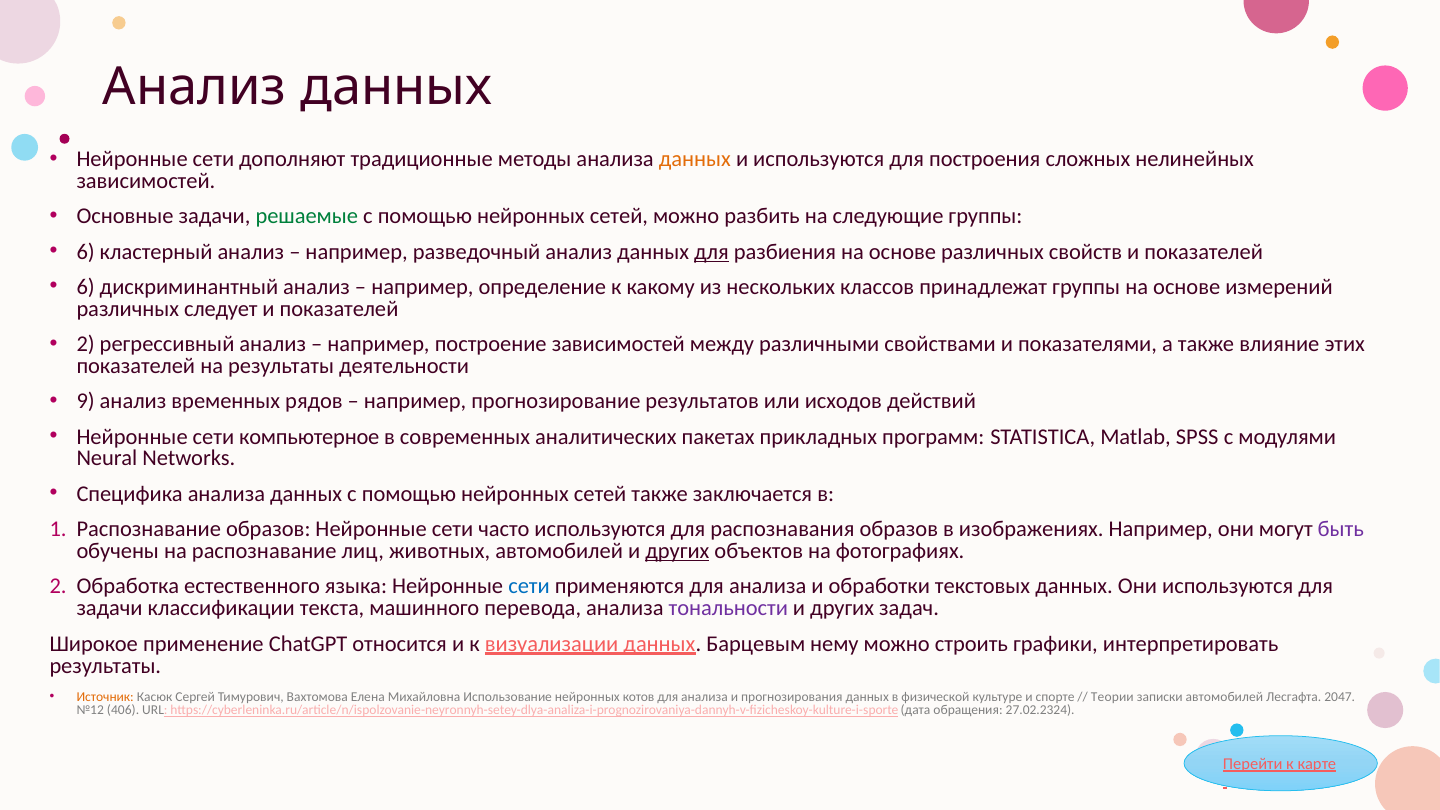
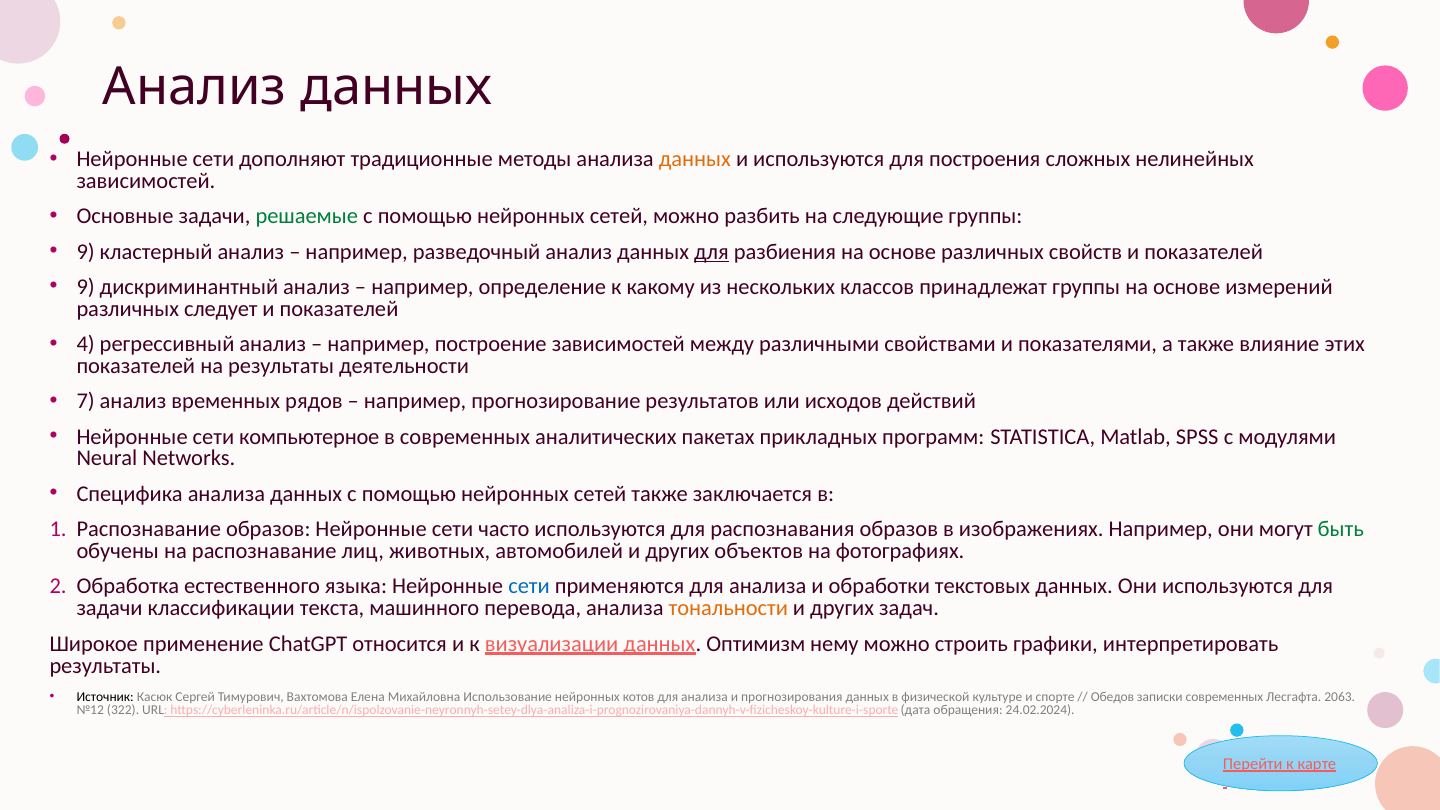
6: 6 -> 9 (86, 252)
6: 6 -> 9 (86, 287)
2: 2 -> 4 (86, 344)
9: 9 -> 7 (86, 401)
быть colour: purple -> green (1341, 529)
других underline: present -> none (677, 551)
тональности colour: purple -> orange (728, 608)
Барцевым: Барцевым -> Оптимизм (756, 644)
Источник colour: orange -> black (105, 697)
Теории: Теории -> Обедов (1112, 697)
записки автомобилей: автомобилей -> современных (1224, 697)
2047: 2047 -> 2063 (1340, 697)
406: 406 -> 322 (123, 710)
27.02.2324: 27.02.2324 -> 24.02.2024 (1040, 710)
